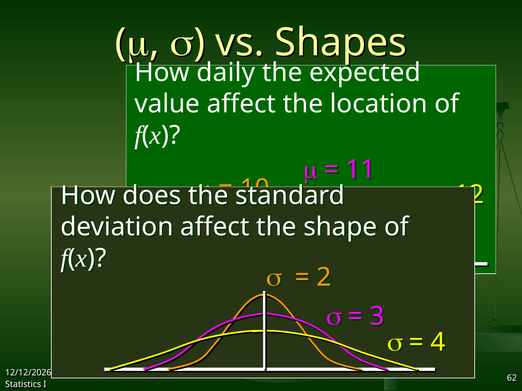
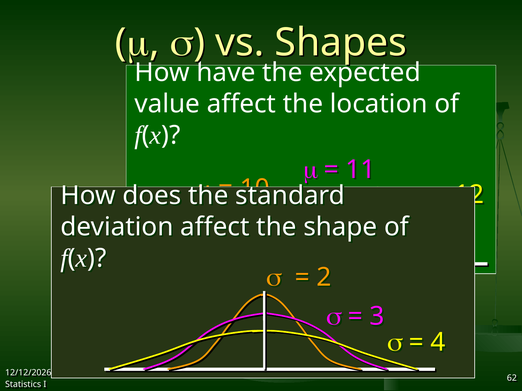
daily: daily -> have (226, 73)
